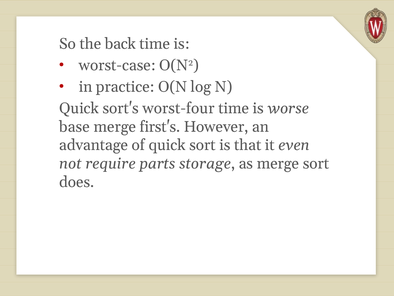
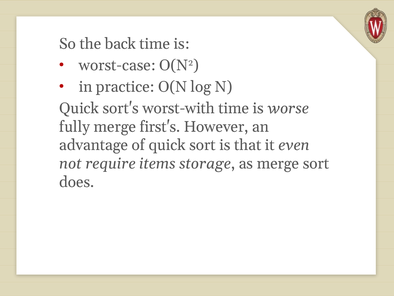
worst-four: worst-four -> worst-with (179, 108)
base: base -> fully (74, 127)
parts: parts -> items (157, 163)
